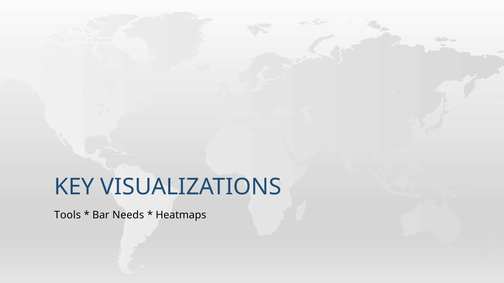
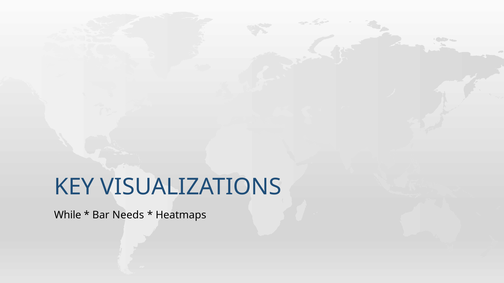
Tools: Tools -> While (68, 215)
